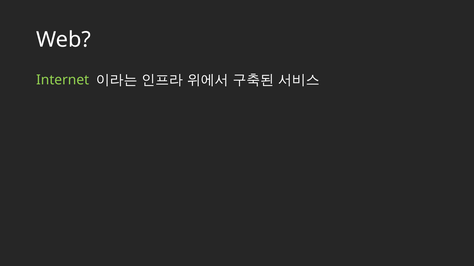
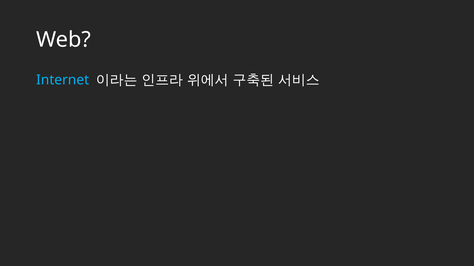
Internet colour: light green -> light blue (63, 80)
